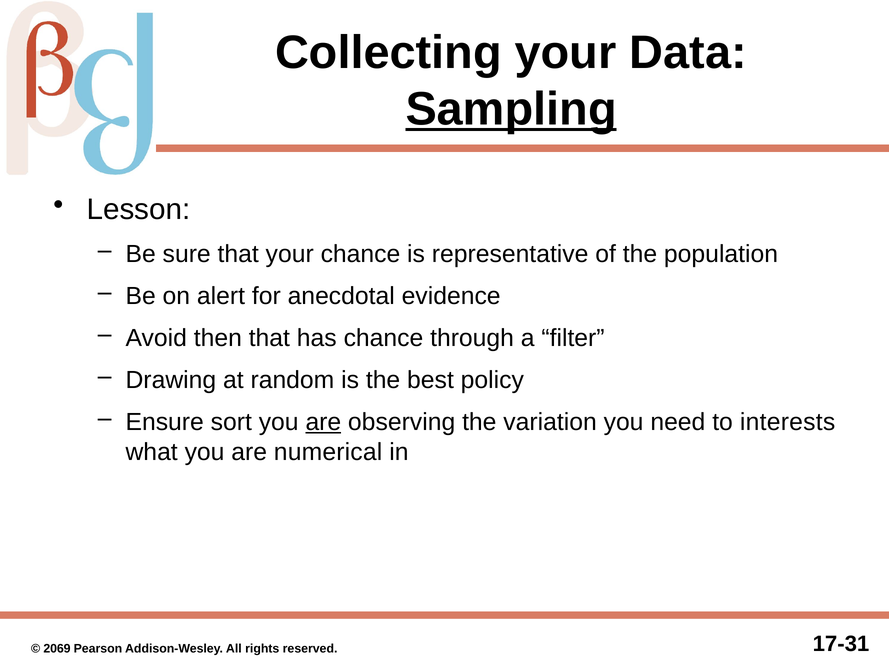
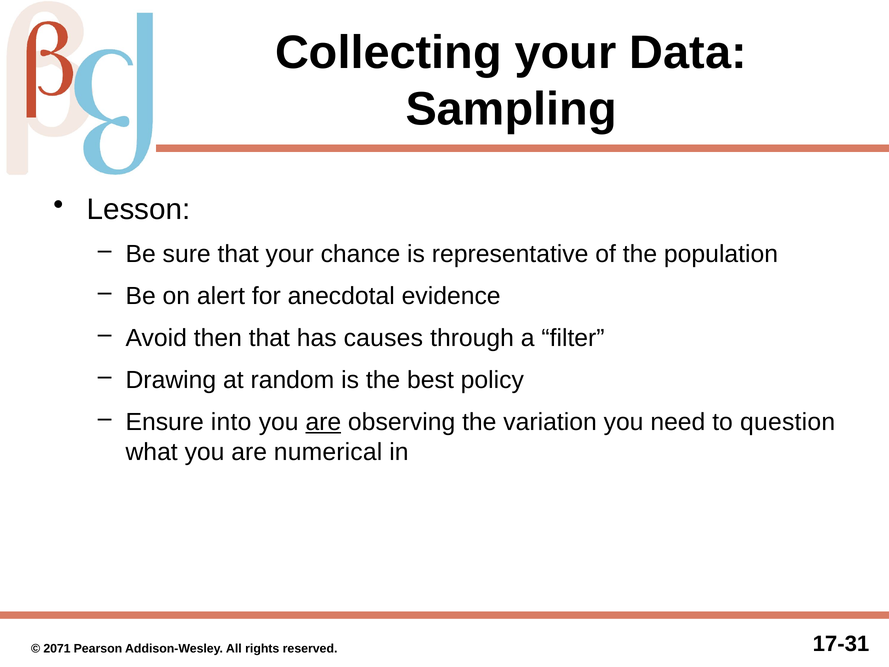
Sampling underline: present -> none (511, 109)
has chance: chance -> causes (383, 338)
sort: sort -> into (231, 422)
interests: interests -> question (788, 422)
2069: 2069 -> 2071 (57, 648)
